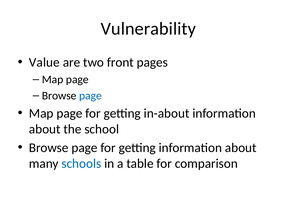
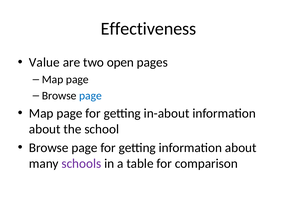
Vulnerability: Vulnerability -> Effectiveness (148, 29)
front: front -> open (120, 62)
schools colour: blue -> purple (81, 163)
